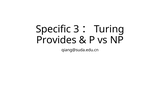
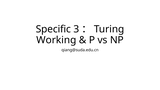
Provides: Provides -> Working (56, 40)
